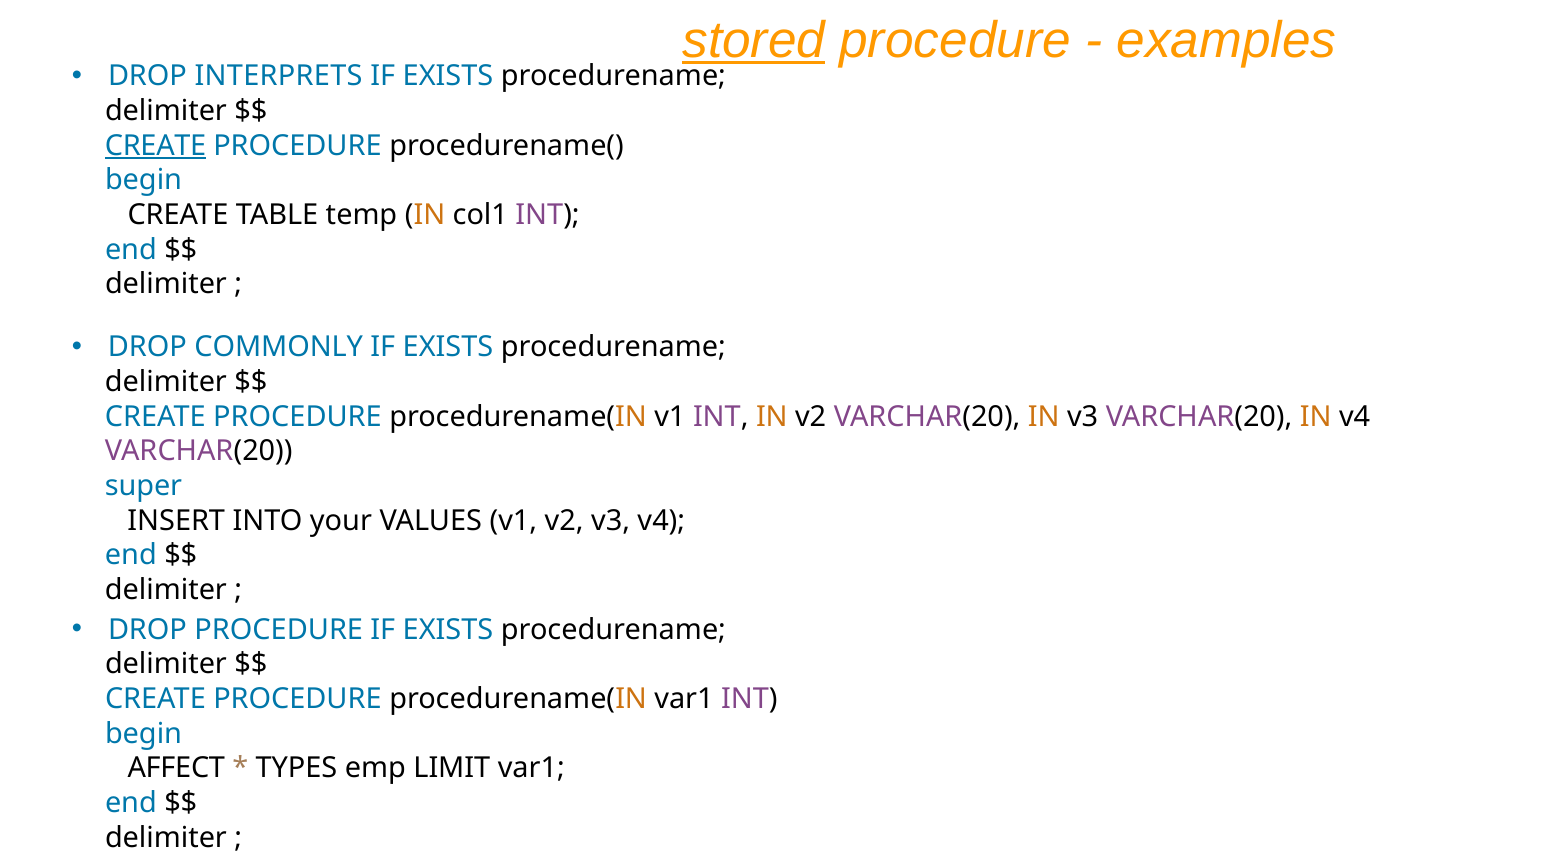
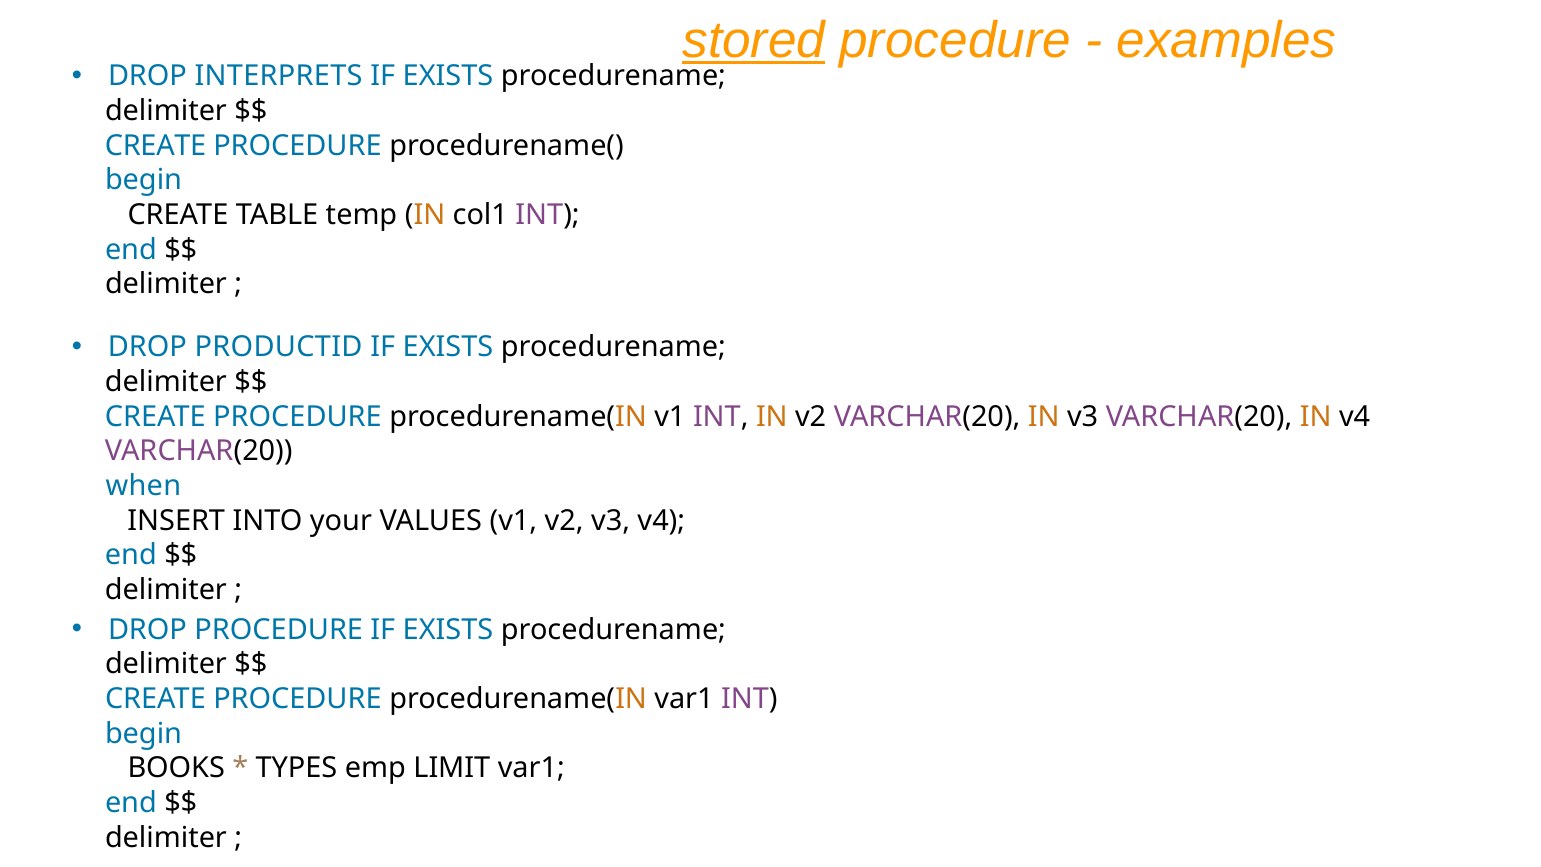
CREATE underline: present -> none (156, 145)
COMMONLY: COMMONLY -> PRODUCTID (279, 347)
super: super -> when (143, 486)
AFFECT: AFFECT -> BOOKS (176, 768)
